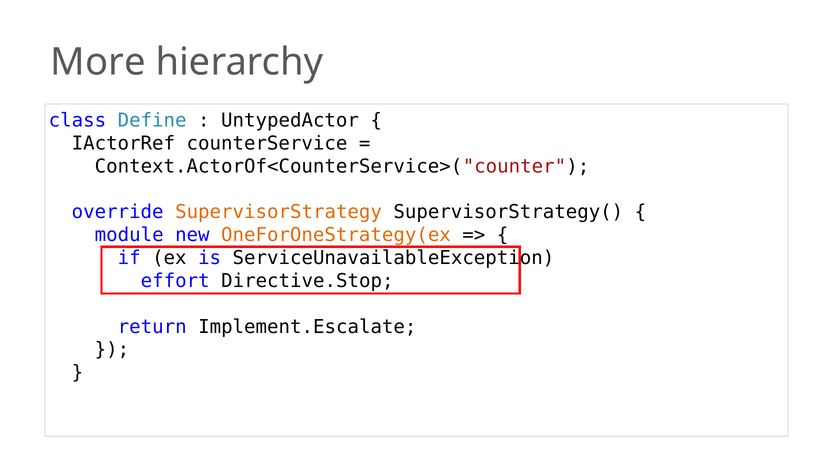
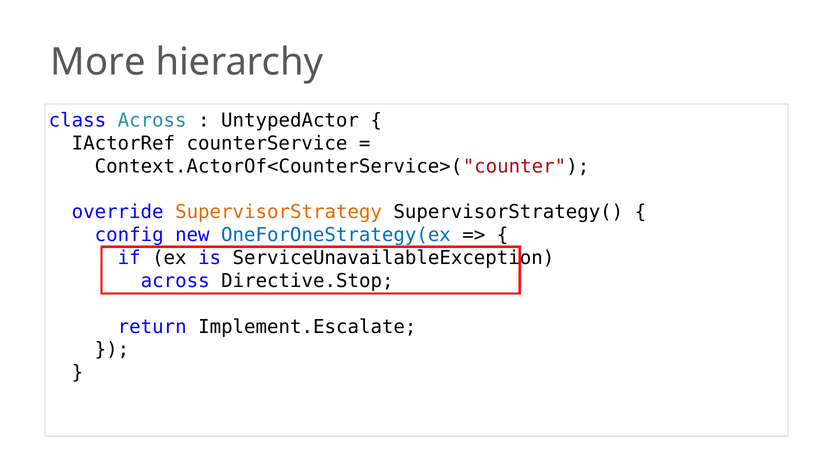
class Define: Define -> Across (152, 120)
module: module -> config (129, 235)
OneForOneStrategy(ex colour: orange -> blue (336, 235)
effort: effort -> across (175, 281)
